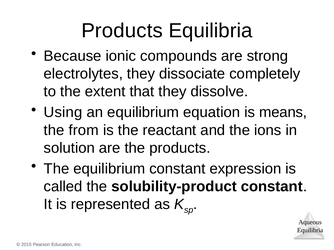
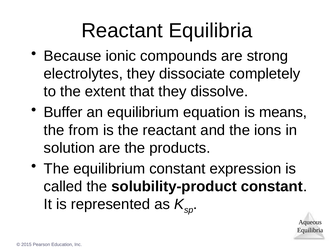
Products: Products -> Reactant (122, 31)
Using: Using -> Buffer (63, 113)
